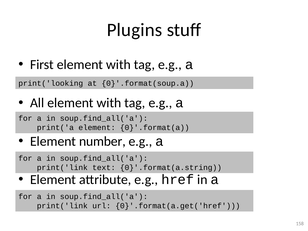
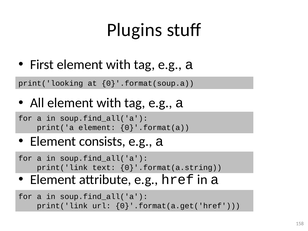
number: number -> consists (102, 141)
